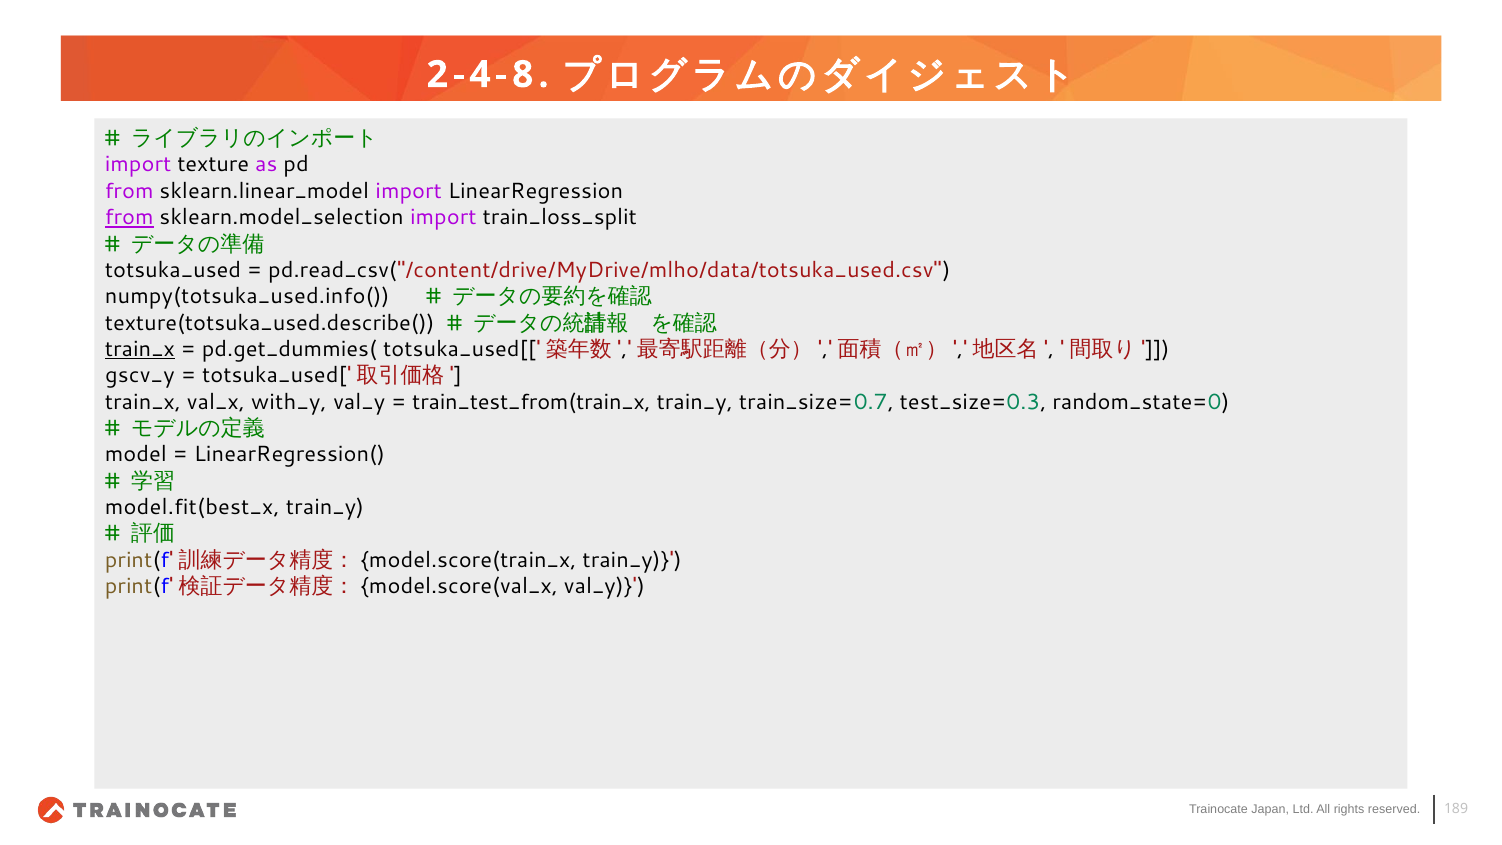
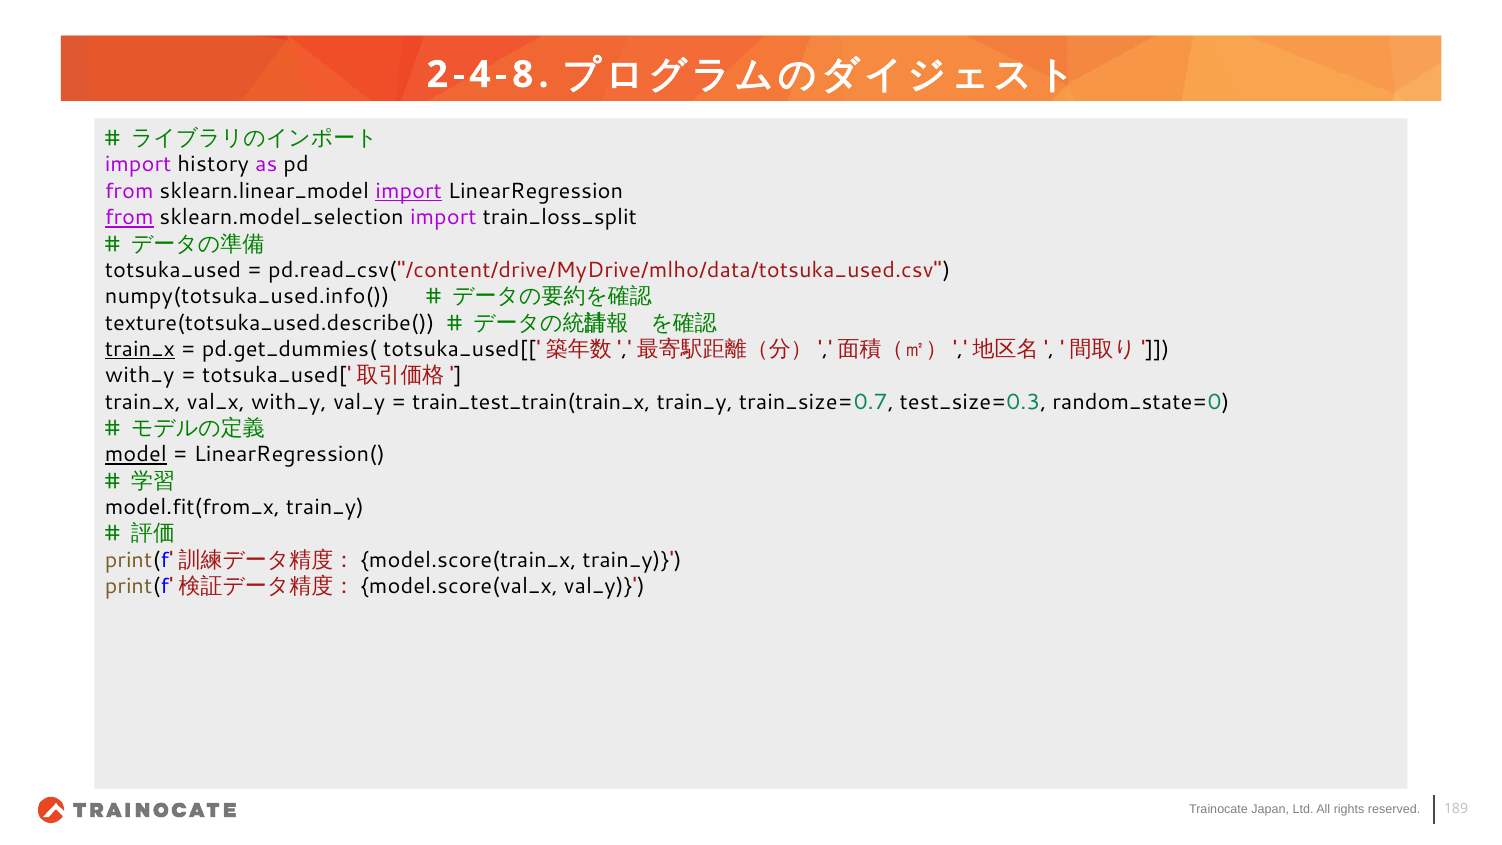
texture: texture -> history (213, 165)
import underline: none -> present (409, 191)
gscv_y: gscv_y -> with_y (140, 375)
train_test_from(train_x: train_test_from(train_x -> train_test_train(train_x (531, 402)
model underline: none -> present (136, 454)
model.fit(best_x: model.fit(best_x -> model.fit(from_x (192, 507)
